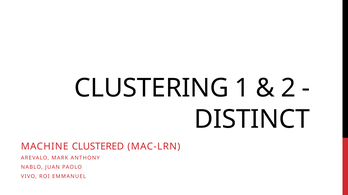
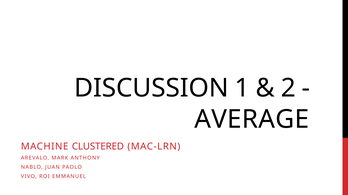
CLUSTERING: CLUSTERING -> DISCUSSION (151, 88)
DISTINCT: DISTINCT -> AVERAGE (252, 120)
